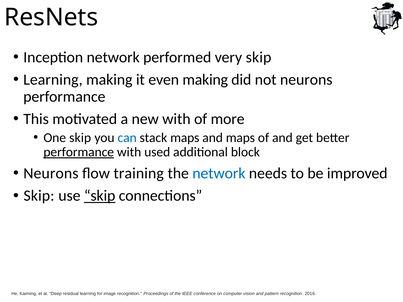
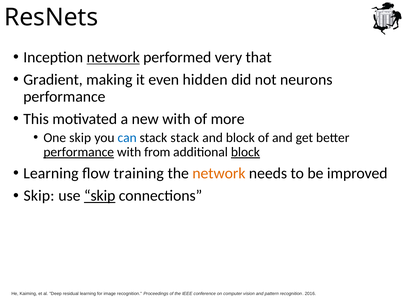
network underline: none -> present (113, 57)
very skip: skip -> that (259, 57)
Learning: Learning -> Gradient (53, 80)
even making: making -> hidden (205, 80)
stack maps: maps -> stack (185, 138)
and maps: maps -> block (240, 138)
used: used -> from (157, 152)
block underline: none -> present (245, 152)
Neurons: Neurons -> Learning (51, 173)
network colour: blue -> orange (219, 173)
